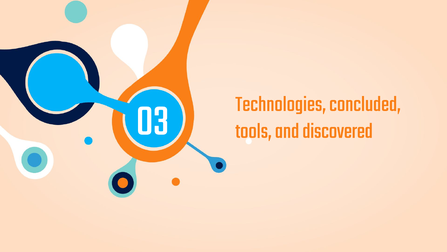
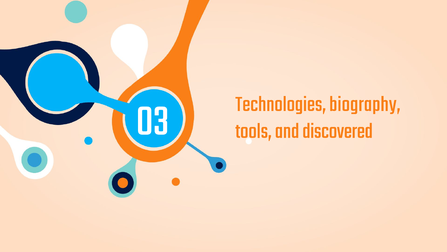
concluded: concluded -> biography (365, 103)
